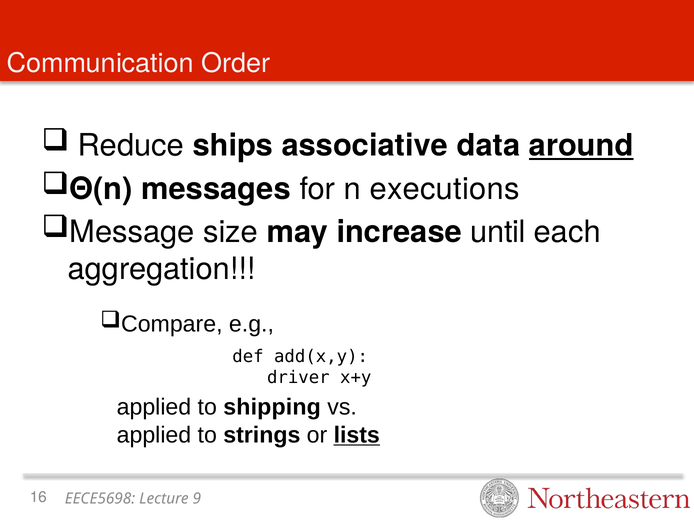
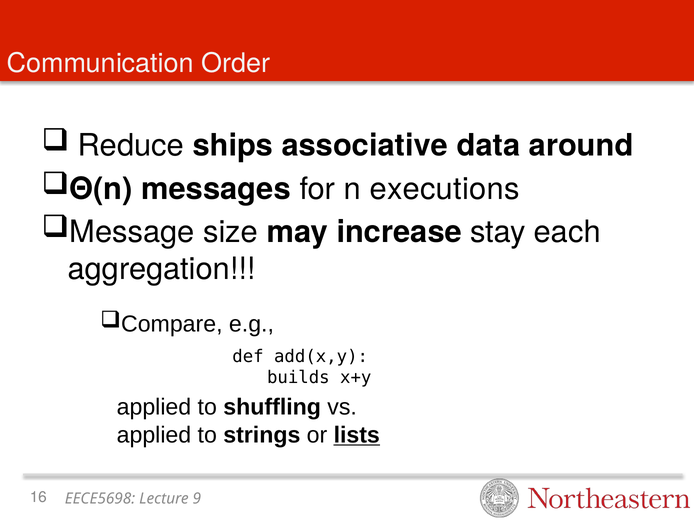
around underline: present -> none (581, 146)
until: until -> stay (498, 232)
driver: driver -> builds (298, 377)
shipping: shipping -> shuffling (272, 407)
